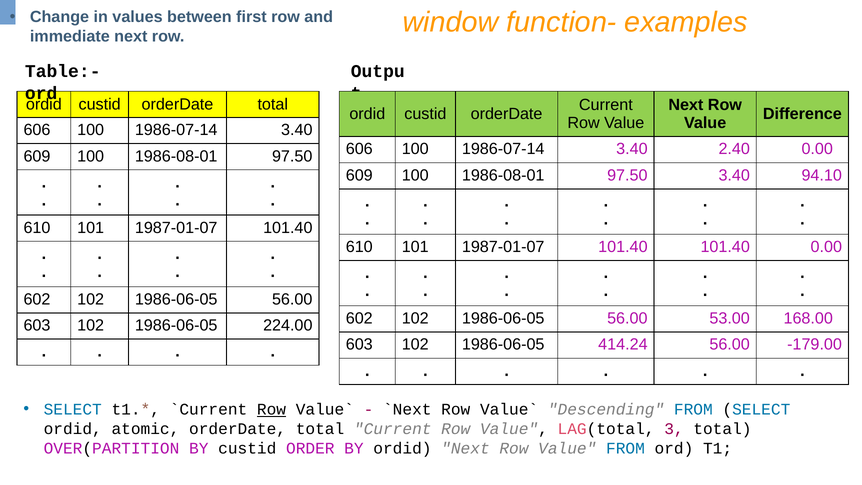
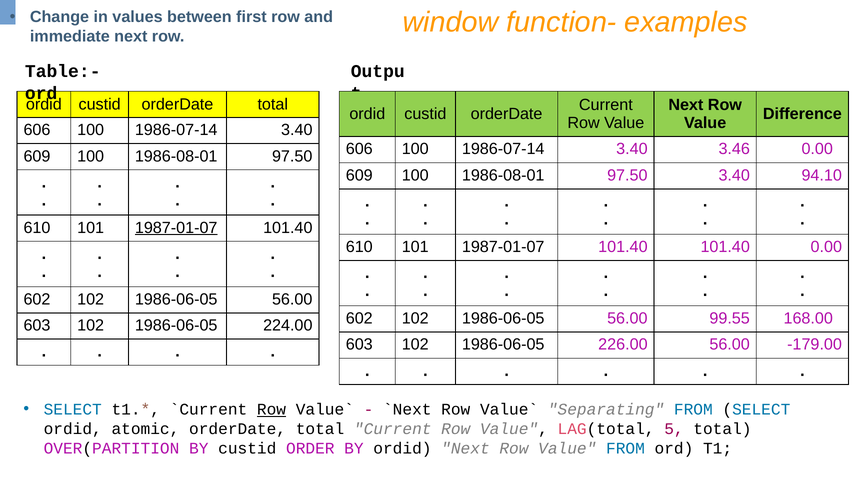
2.40: 2.40 -> 3.46 (734, 149)
1987-01-07 underline: none -> present (176, 228)
53.00: 53.00 -> 99.55 (730, 318)
414.24: 414.24 -> 226.00 (623, 344)
Descending: Descending -> Separating (606, 409)
3: 3 -> 5 (674, 429)
